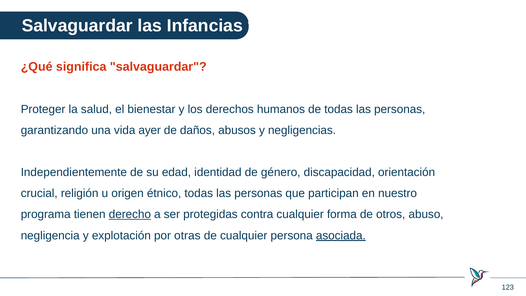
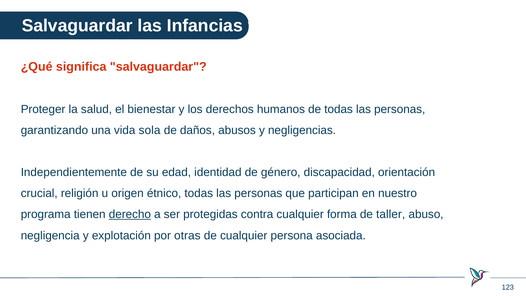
ayer: ayer -> sola (150, 130)
otros: otros -> taller (391, 214)
asociada underline: present -> none (341, 235)
